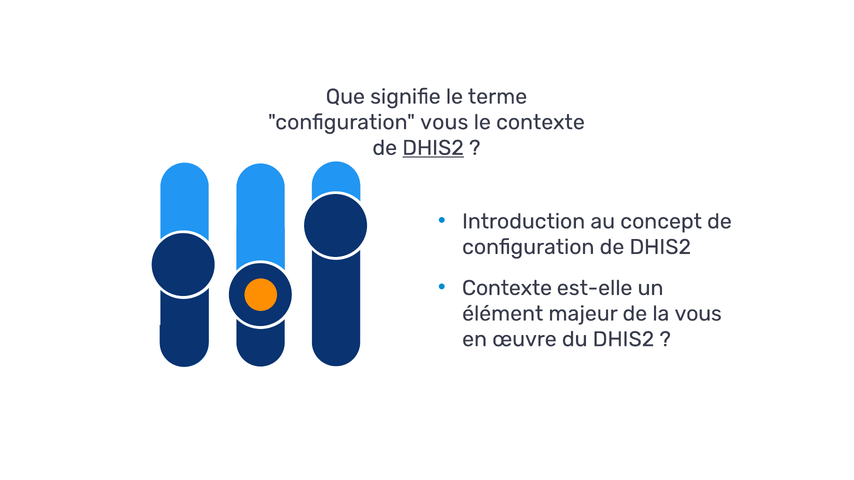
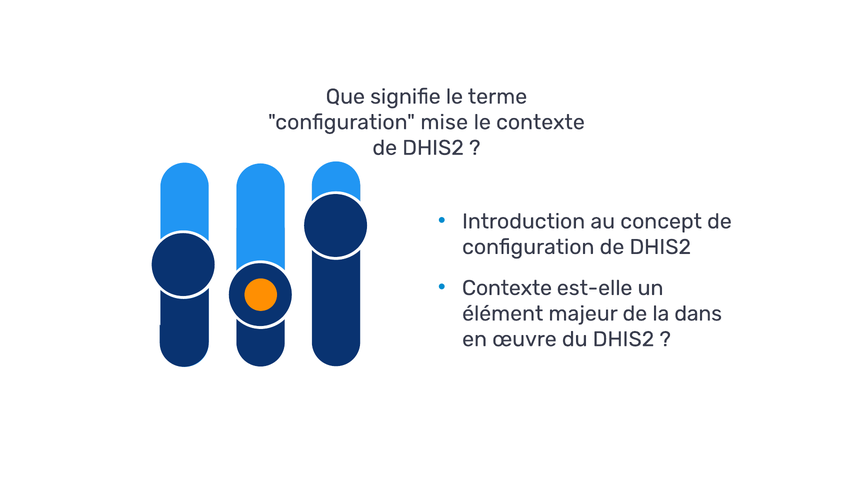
configuration vous: vous -> mise (444, 122)
DHIS2 underline: present -> none (433, 148)
la vous: vous -> dans (698, 314)
